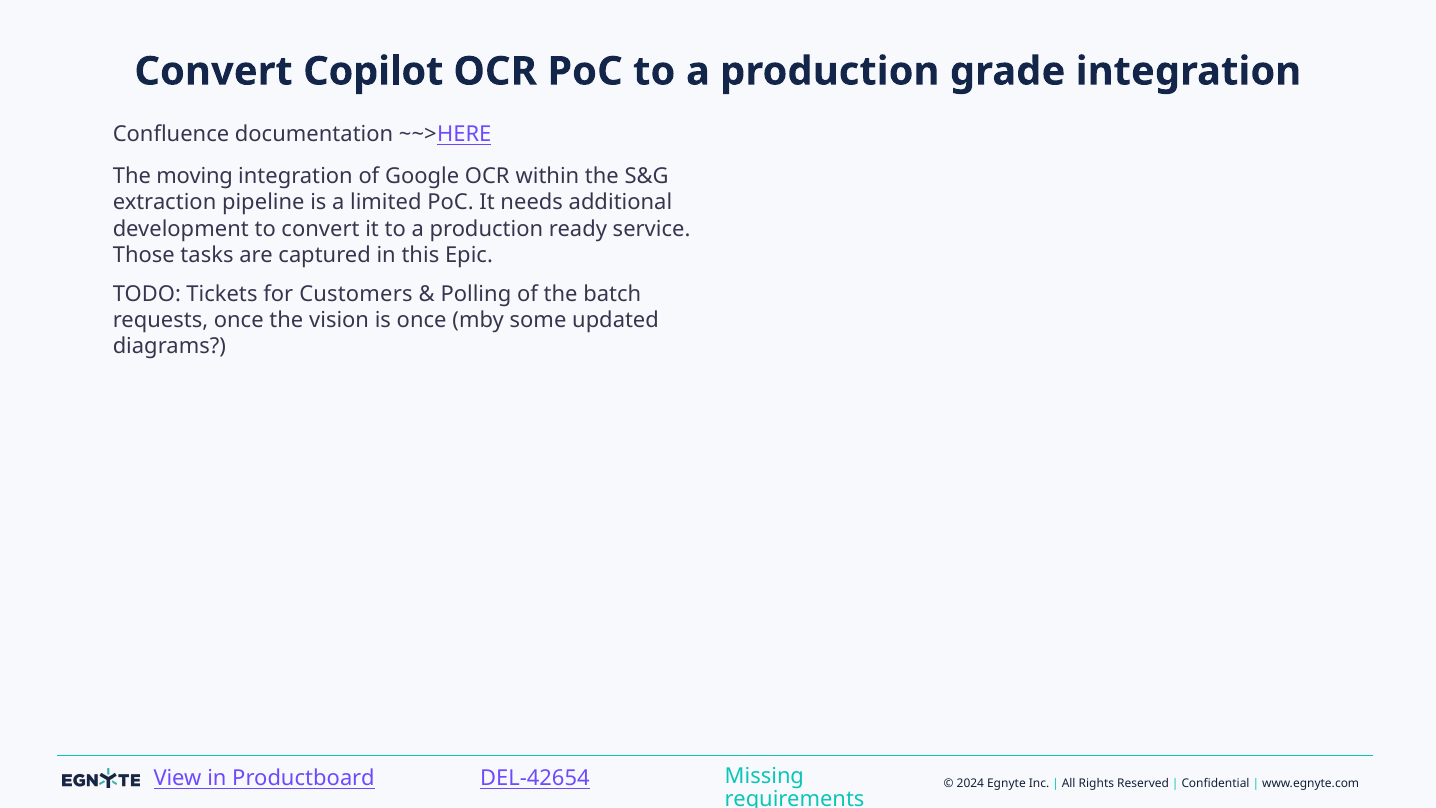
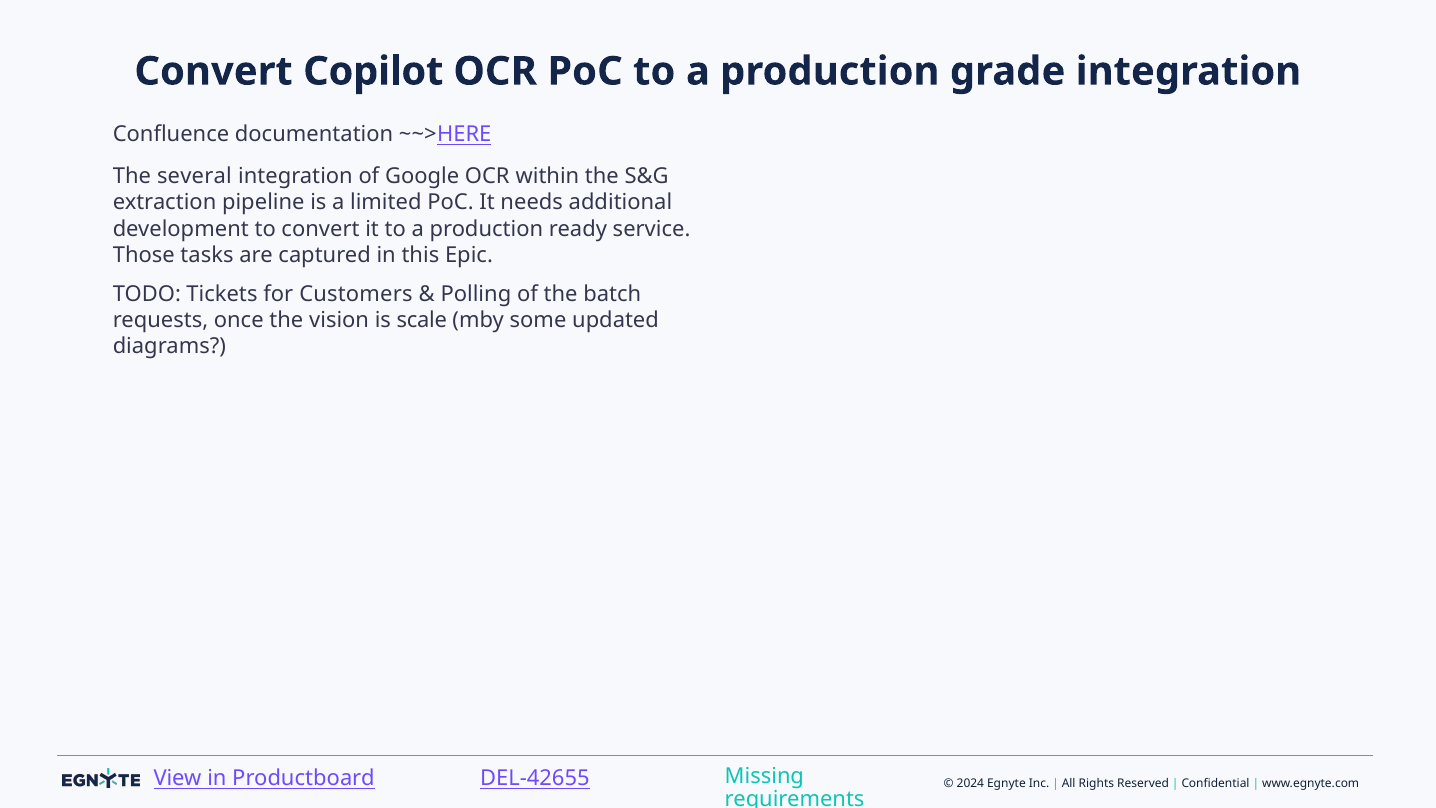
moving: moving -> several (194, 176)
is once: once -> scale (422, 320)
DEL-42654: DEL-42654 -> DEL-42655 (535, 778)
